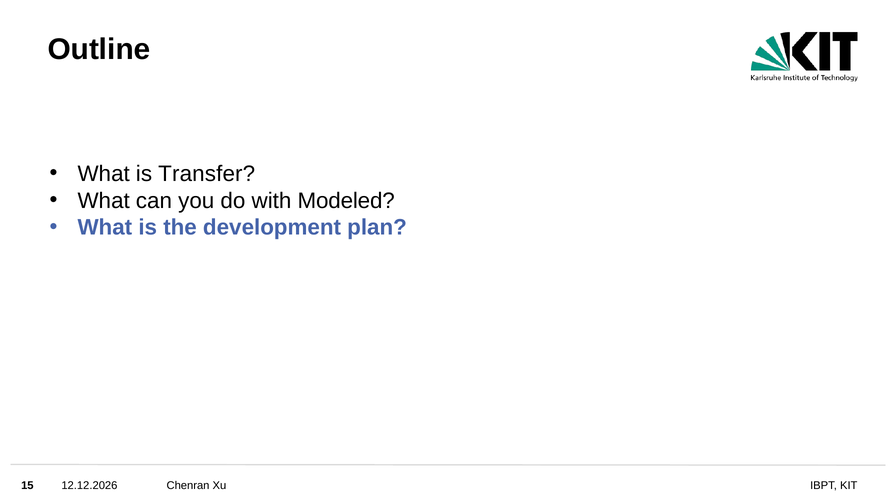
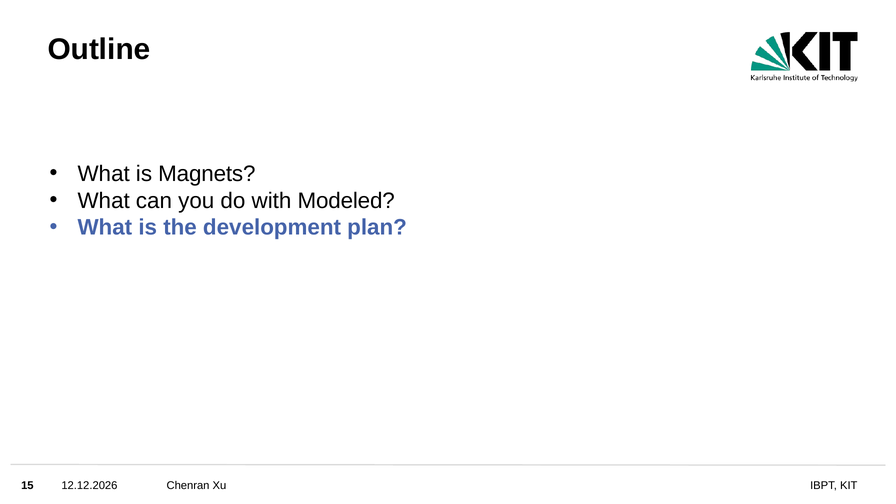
Transfer: Transfer -> Magnets (207, 174)
